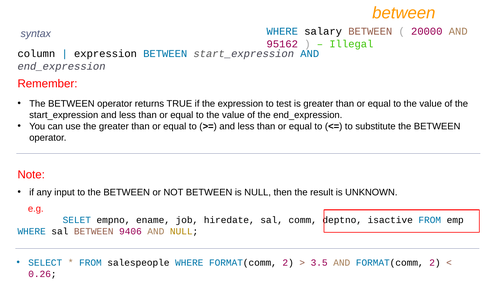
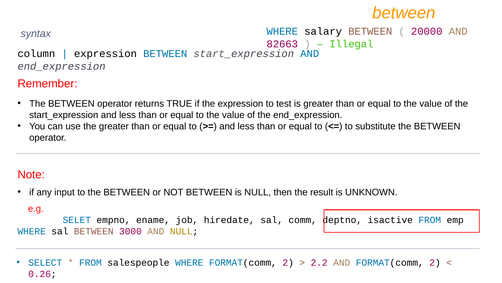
95162: 95162 -> 82663 (282, 44)
9406: 9406 -> 3000 (130, 231)
3.5: 3.5 -> 2.2 (319, 262)
